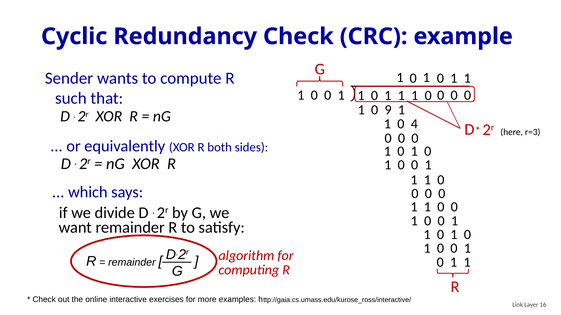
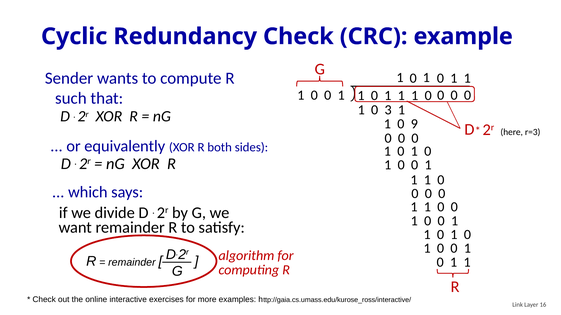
9: 9 -> 3 (388, 110)
4: 4 -> 9 (414, 124)
